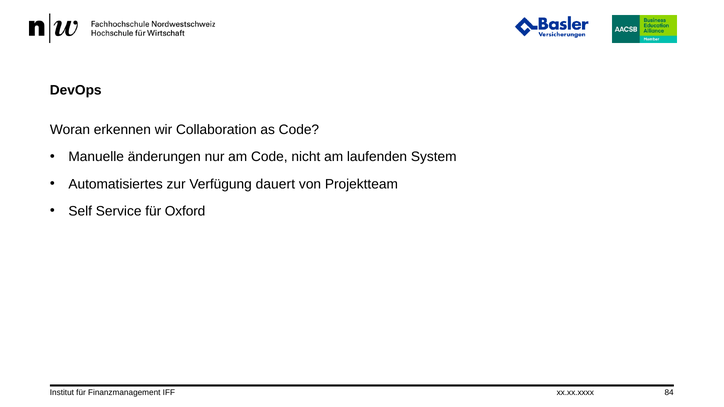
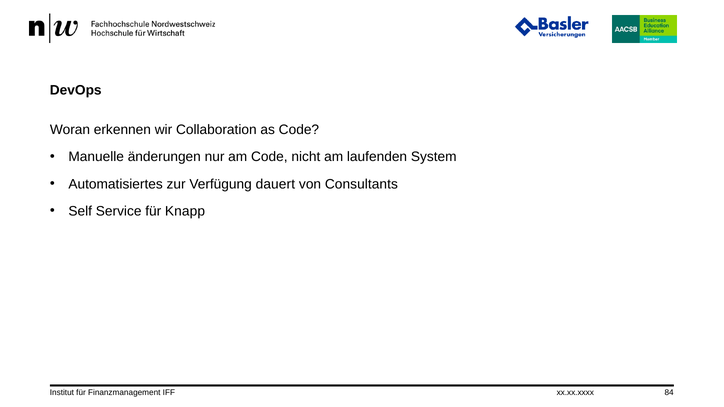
Projektteam: Projektteam -> Consultants (361, 184)
Oxford: Oxford -> Knapp (185, 211)
